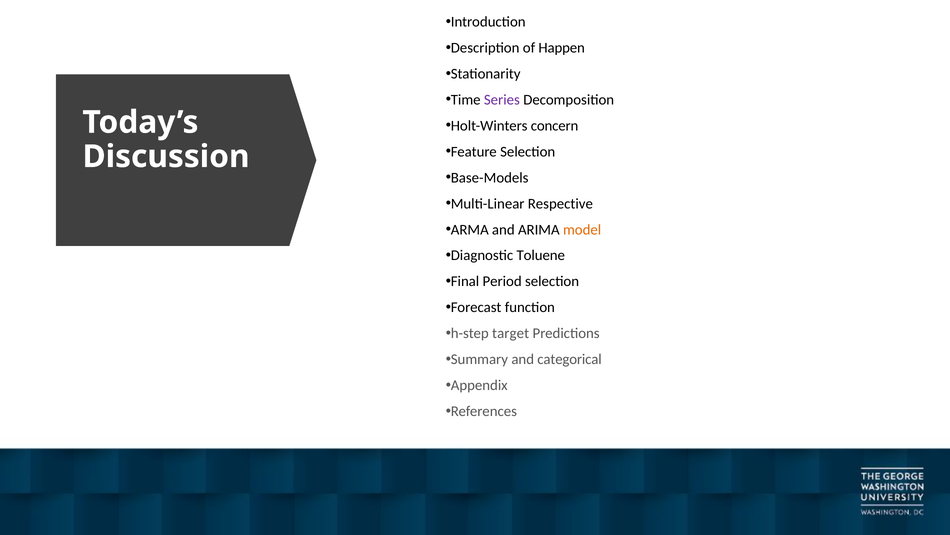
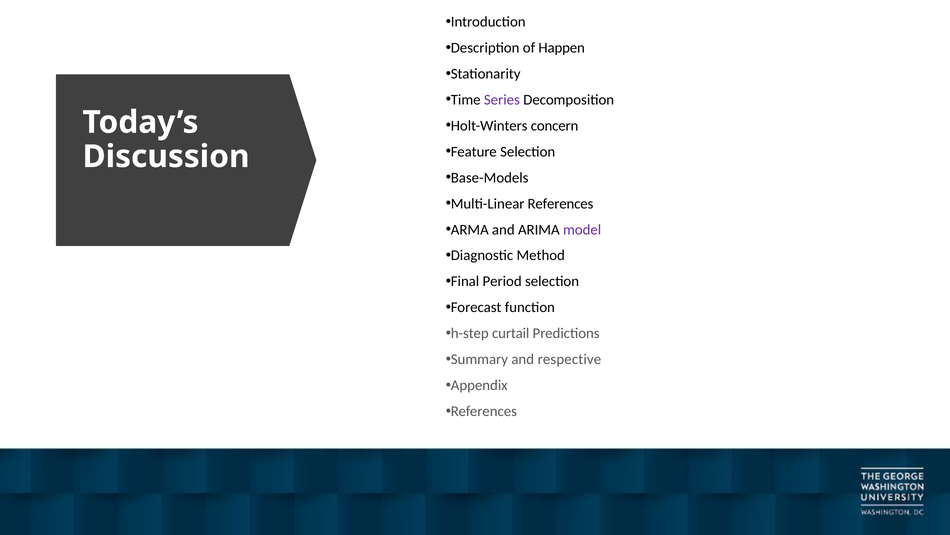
Multi-Linear Respective: Respective -> References (560, 203)
model colour: orange -> purple (582, 229)
Toluene: Toluene -> Method (541, 255)
target: target -> curtail (511, 333)
categorical: categorical -> respective (569, 359)
